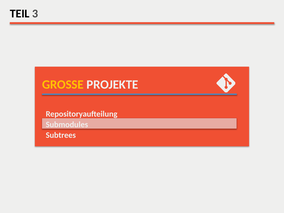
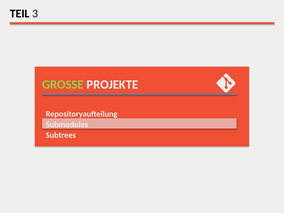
GROSSE colour: yellow -> light green (63, 85)
